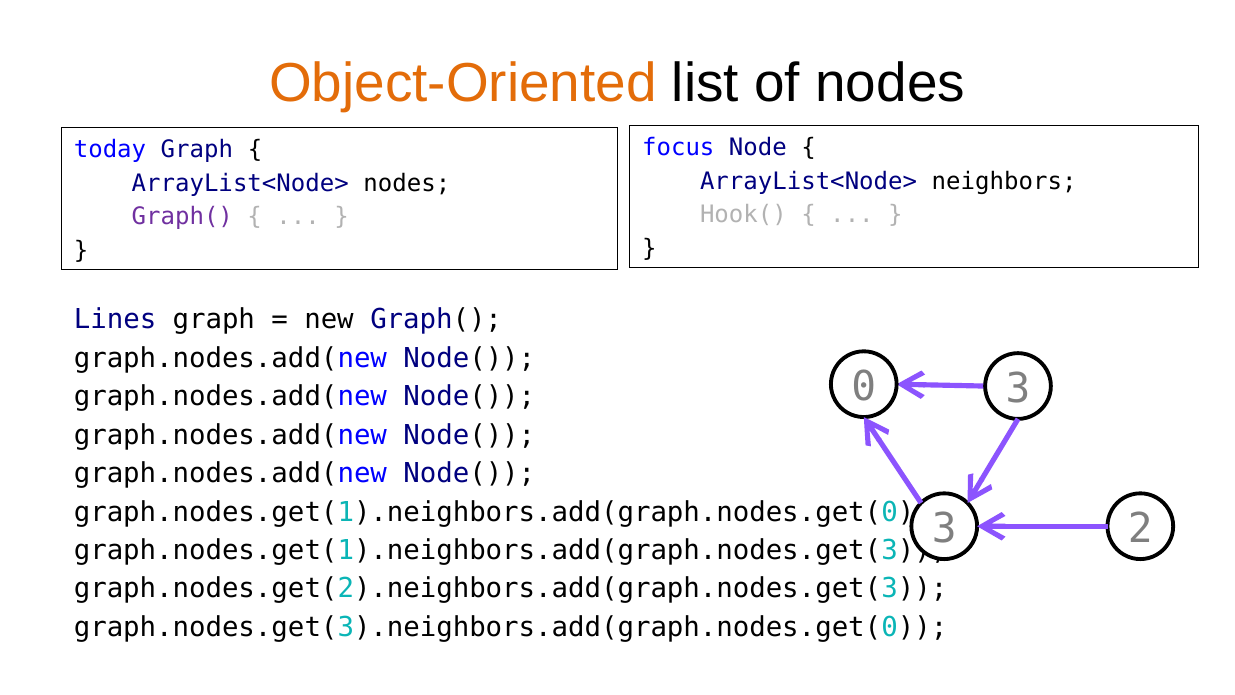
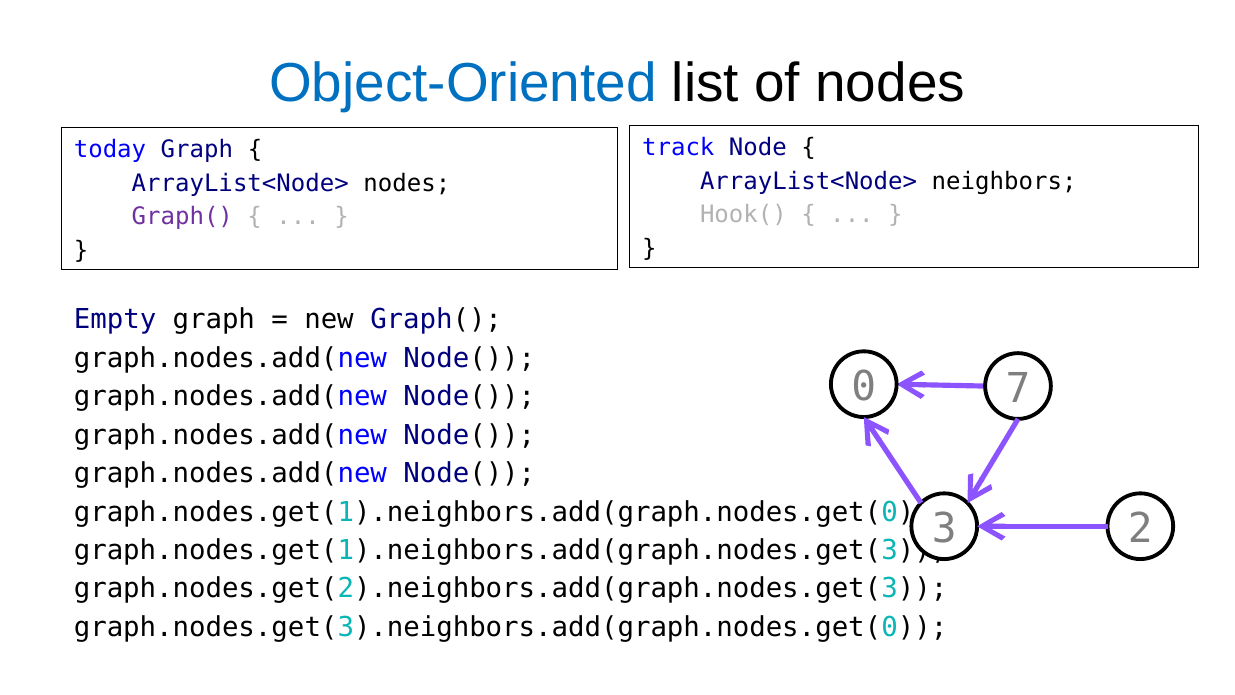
Object-Oriented colour: orange -> blue (463, 83)
focus: focus -> track (678, 147)
Lines: Lines -> Empty (115, 320)
0 3: 3 -> 7 (1018, 389)
